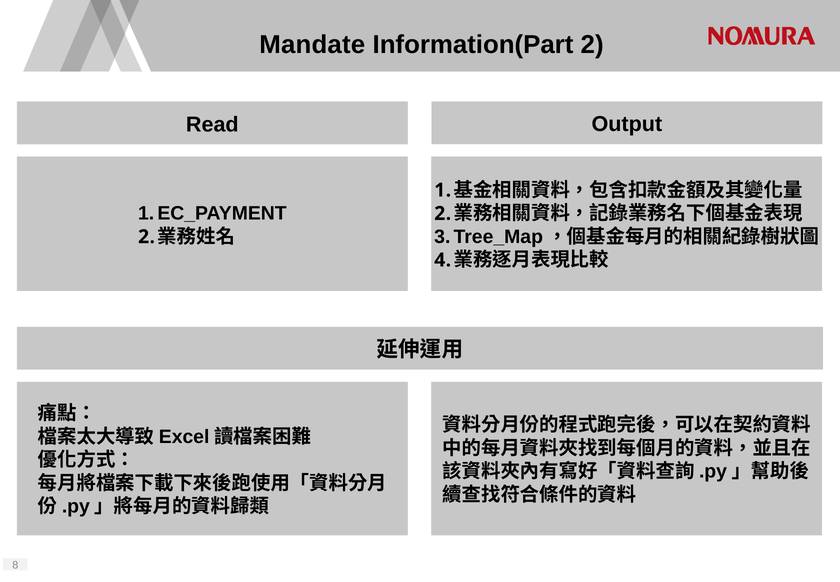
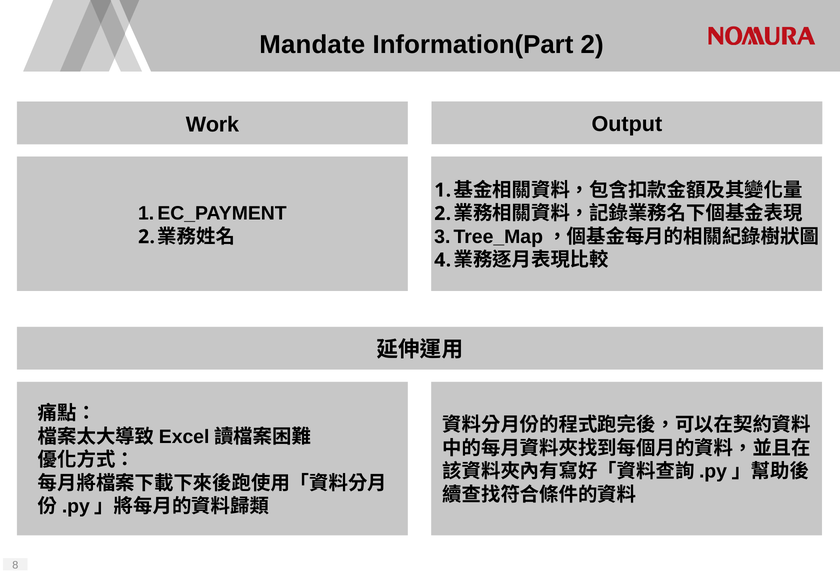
Read: Read -> Work (212, 124)
